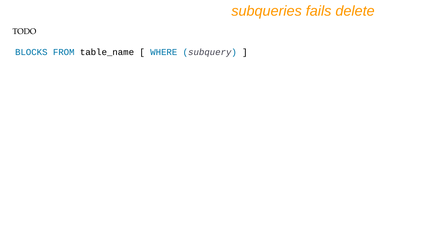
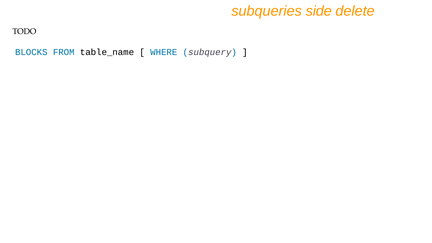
fails: fails -> side (319, 11)
